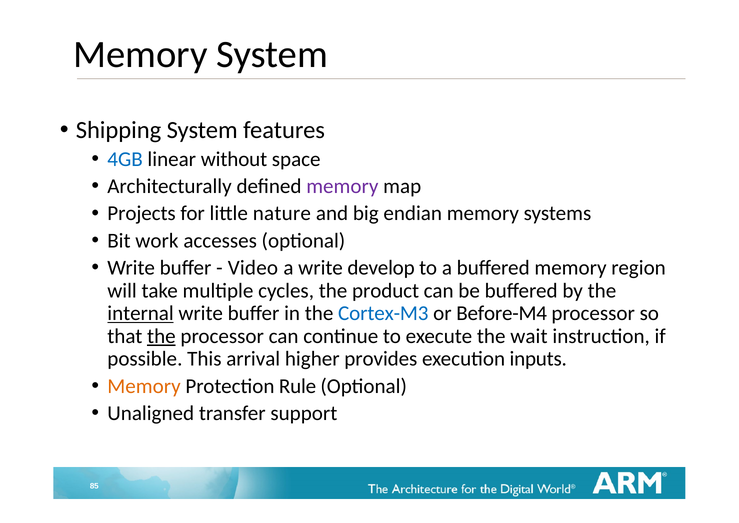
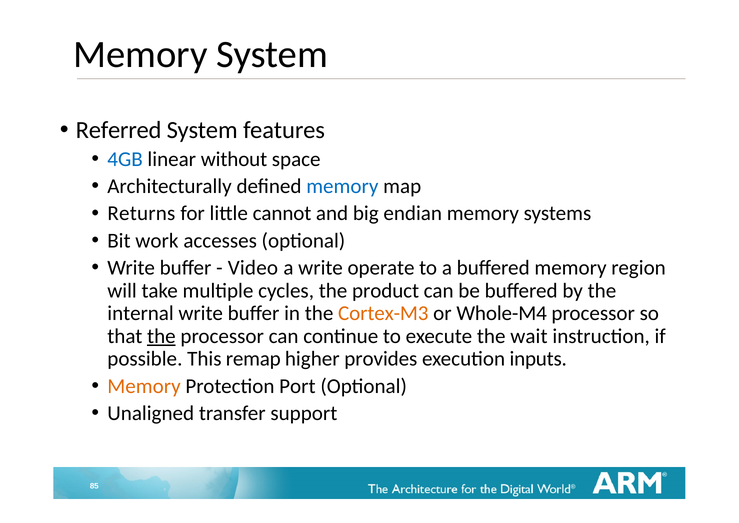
Shipping: Shipping -> Referred (119, 130)
memory colour: purple -> blue (342, 186)
Projects: Projects -> Returns (141, 213)
nature: nature -> cannot (282, 213)
develop: develop -> operate (381, 267)
internal underline: present -> none (141, 313)
Cortex-M3 colour: blue -> orange (383, 313)
Before-M4: Before-M4 -> Whole-M4 (502, 313)
arrival: arrival -> remap (253, 358)
Rule: Rule -> Port (297, 386)
